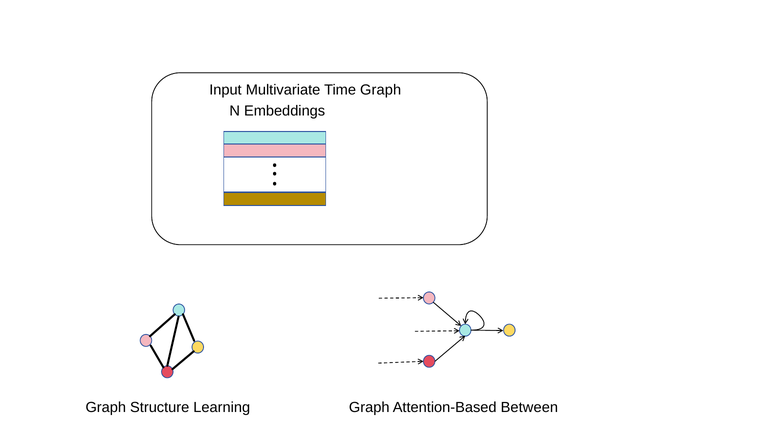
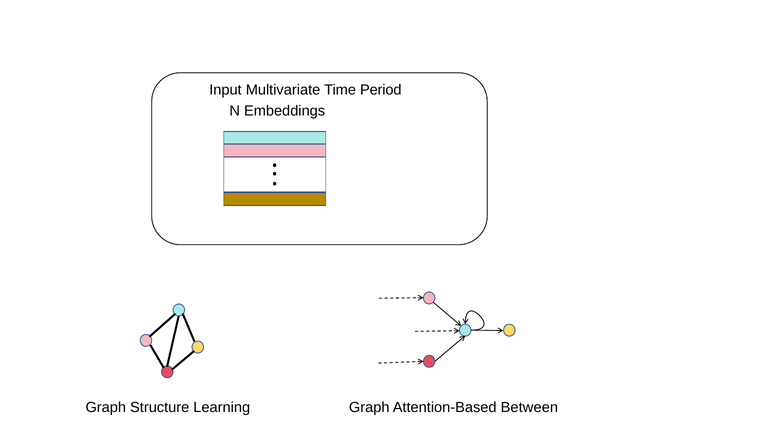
Time Graph: Graph -> Period (381, 90)
